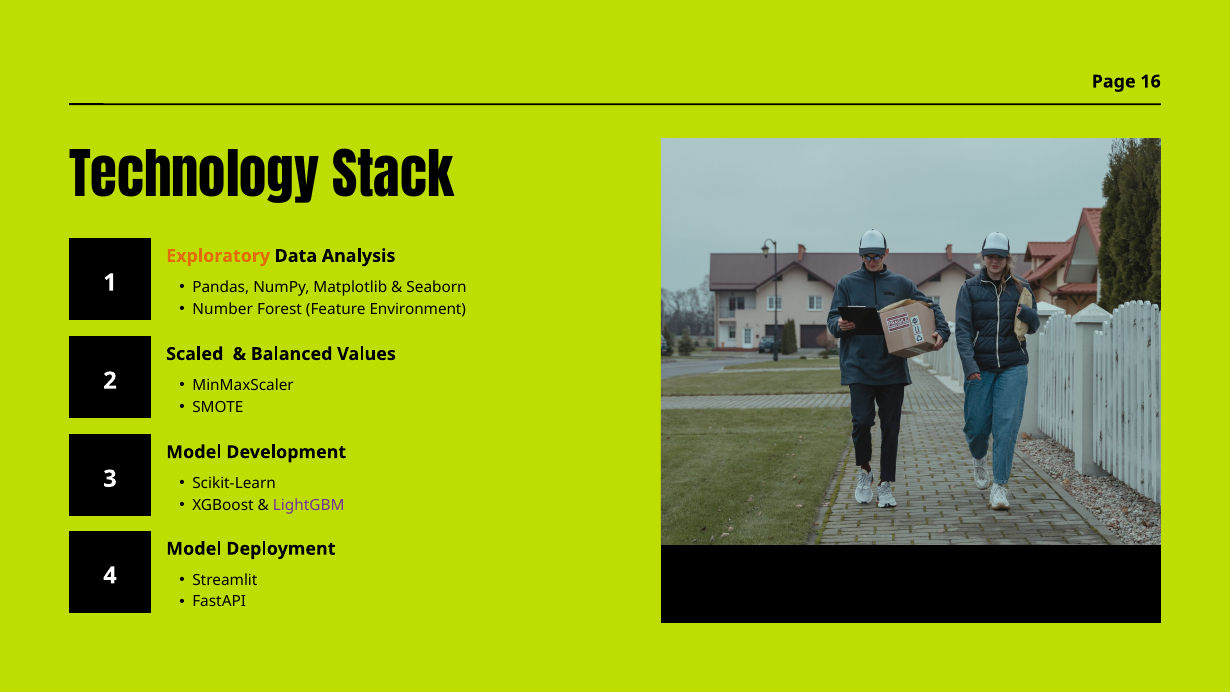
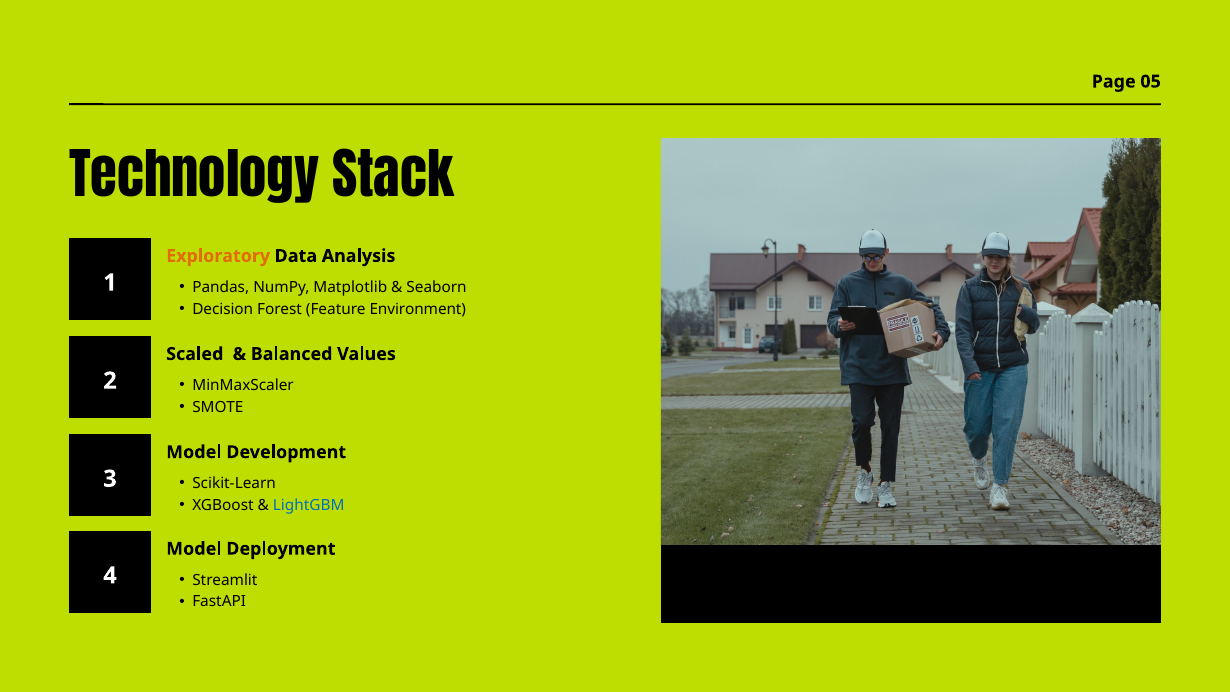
16: 16 -> 05 (1151, 82)
Number: Number -> Decision (223, 309)
LightGBM colour: purple -> blue (309, 505)
